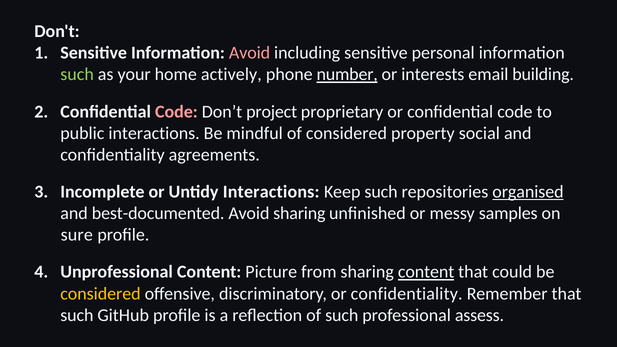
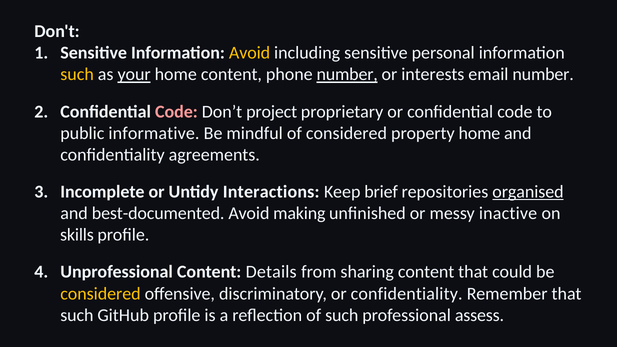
Avoid colour: pink -> yellow (250, 53)
such colour: light green -> yellow (77, 75)
your underline: none -> present (134, 75)
home actively: actively -> content (231, 75)
email building: building -> number (543, 75)
public interactions: interactions -> informative (154, 133)
property social: social -> home (479, 133)
Keep such: such -> brief (381, 192)
Avoid sharing: sharing -> making (299, 213)
samples: samples -> inactive (508, 213)
sure: sure -> skills (77, 235)
Picture: Picture -> Details (271, 272)
content underline: present -> none (426, 272)
